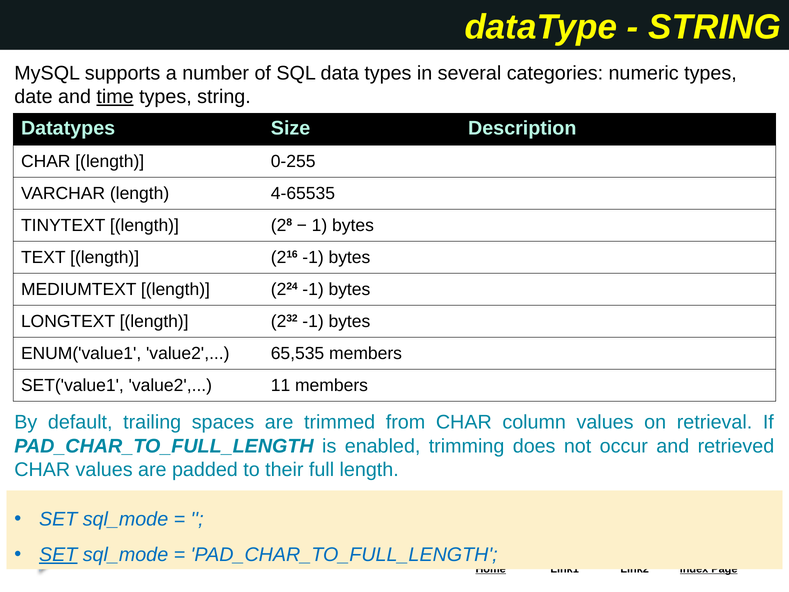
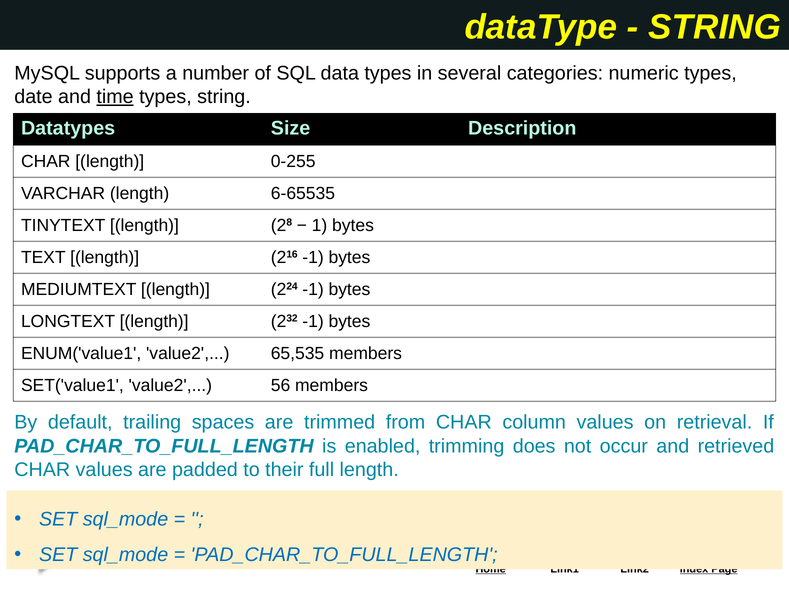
4-65535: 4-65535 -> 6-65535 (303, 193)
11: 11 -> 56 (281, 385)
SET underline: present -> none (58, 555)
